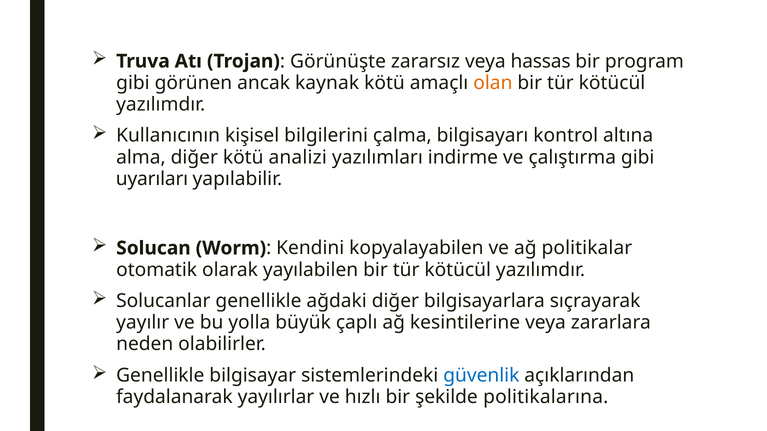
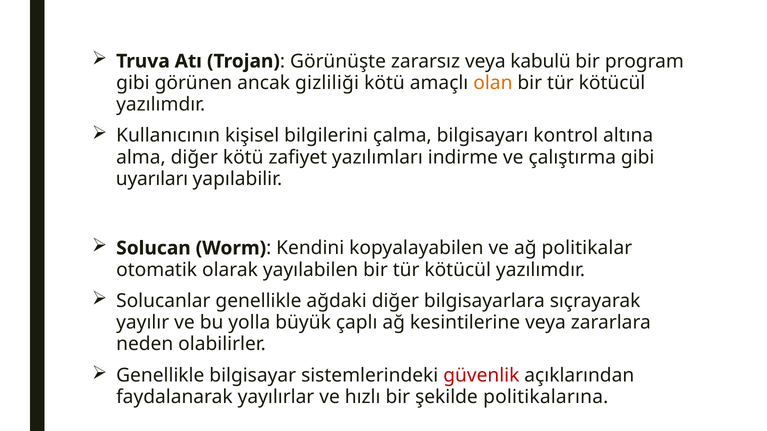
hassas: hassas -> kabulü (541, 61)
kaynak: kaynak -> gizliliği (327, 83)
analizi: analizi -> zafiyet (298, 157)
güvenlik colour: blue -> red (481, 376)
